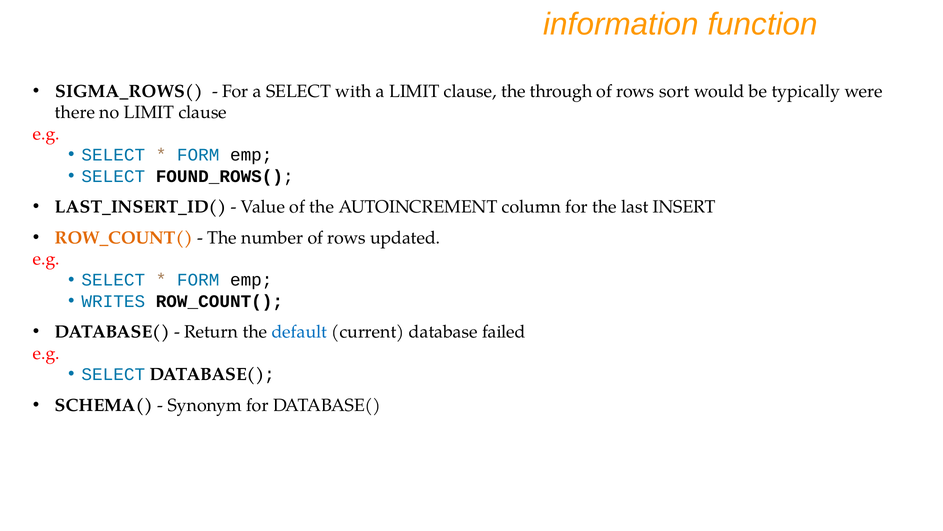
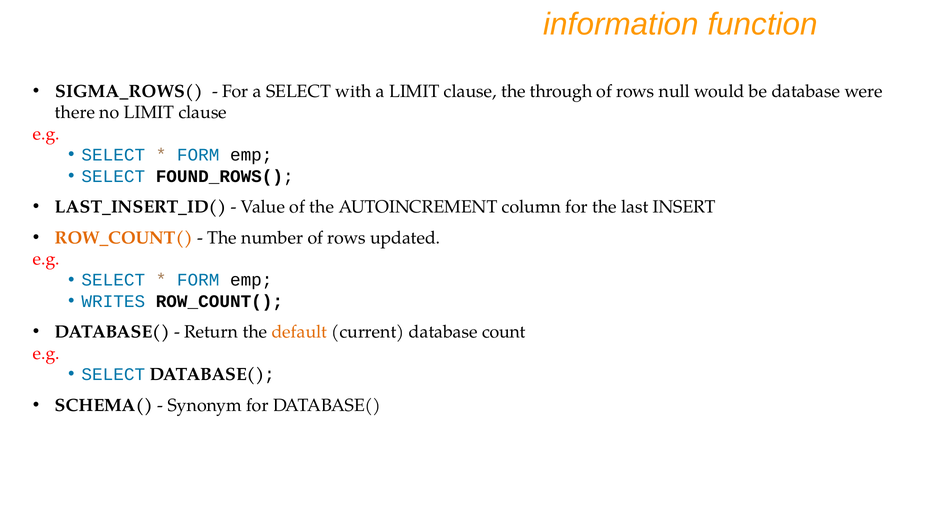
sort: sort -> null (674, 91)
be typically: typically -> database (806, 91)
default colour: blue -> orange (299, 332)
failed: failed -> count (504, 332)
